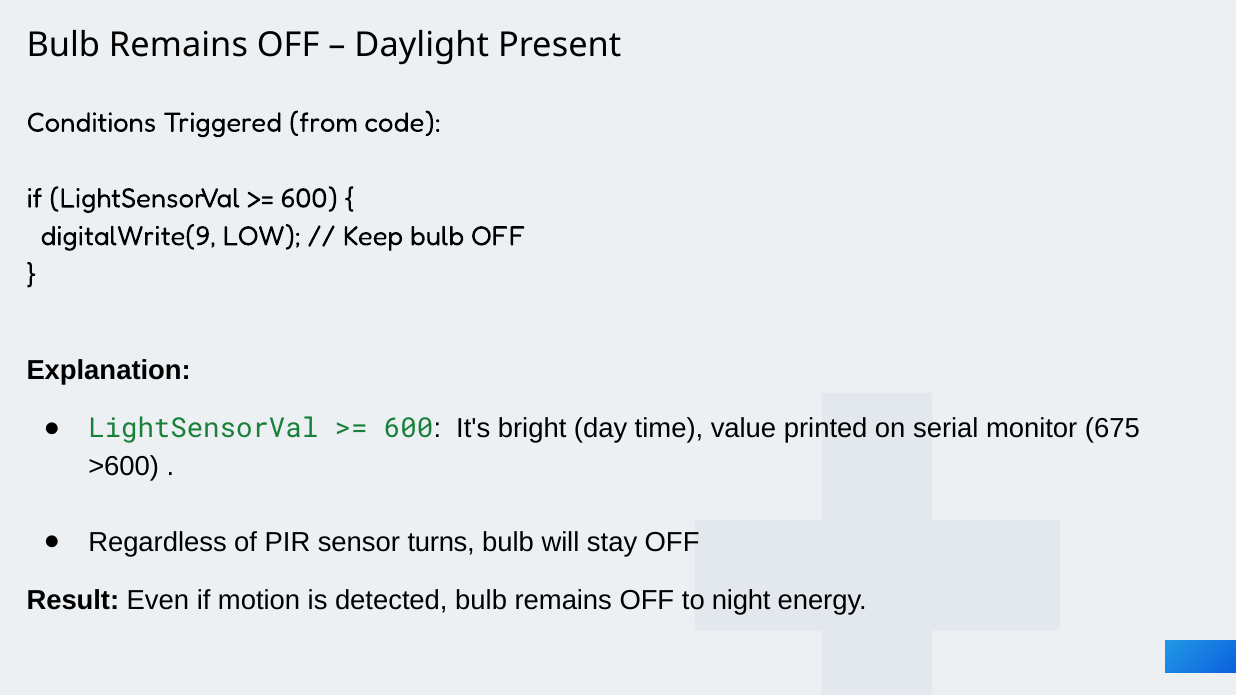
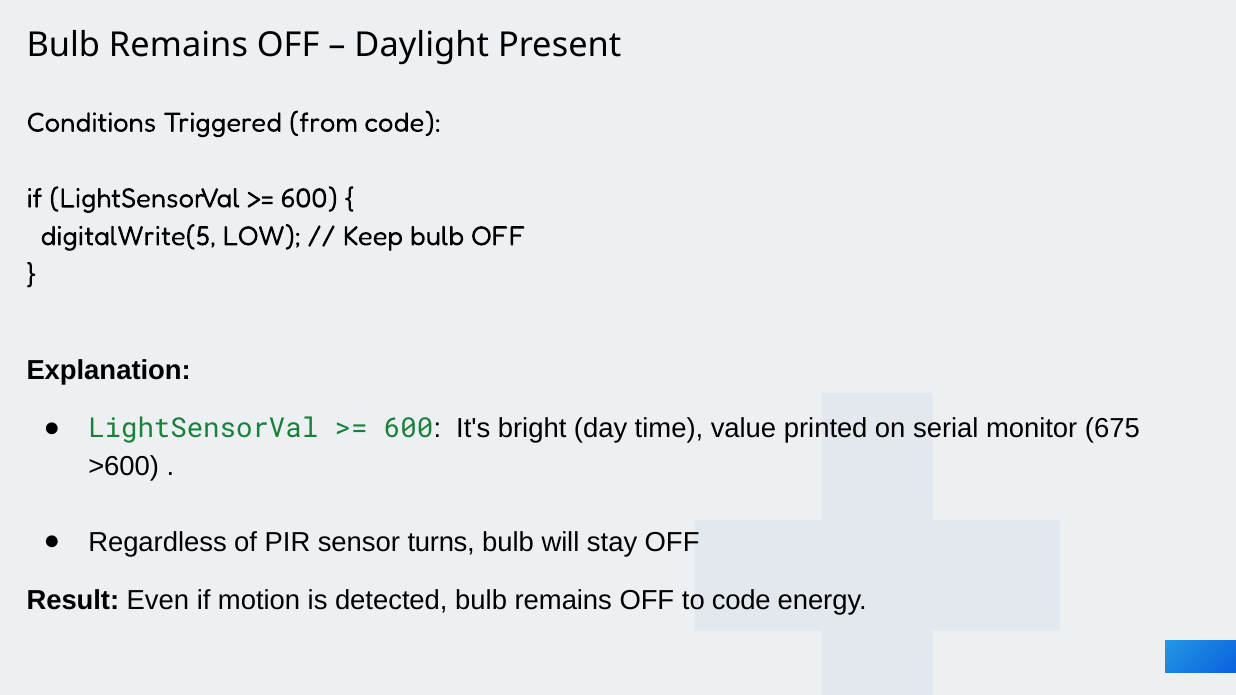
digitalWrite(9: digitalWrite(9 -> digitalWrite(5 (128, 236)
to night: night -> code (741, 601)
